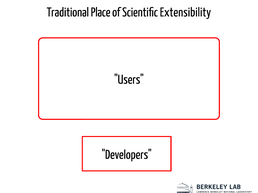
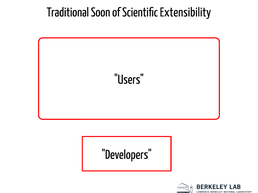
Place: Place -> Soon (101, 12)
